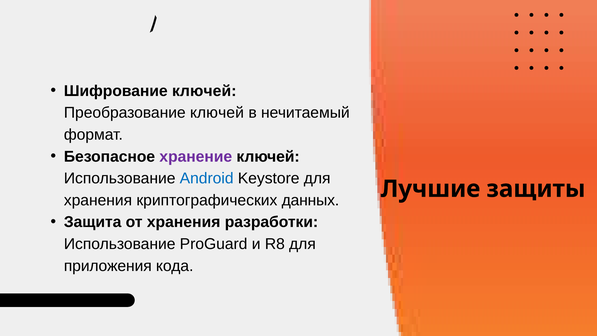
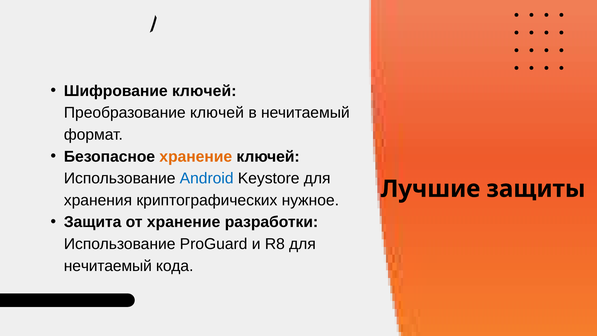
хранение colour: purple -> orange (196, 156)
данных: данных -> нужное (310, 200)
от хранения: хранения -> хранение (184, 222)
приложения: приложения -> нечитаемый (108, 266)
